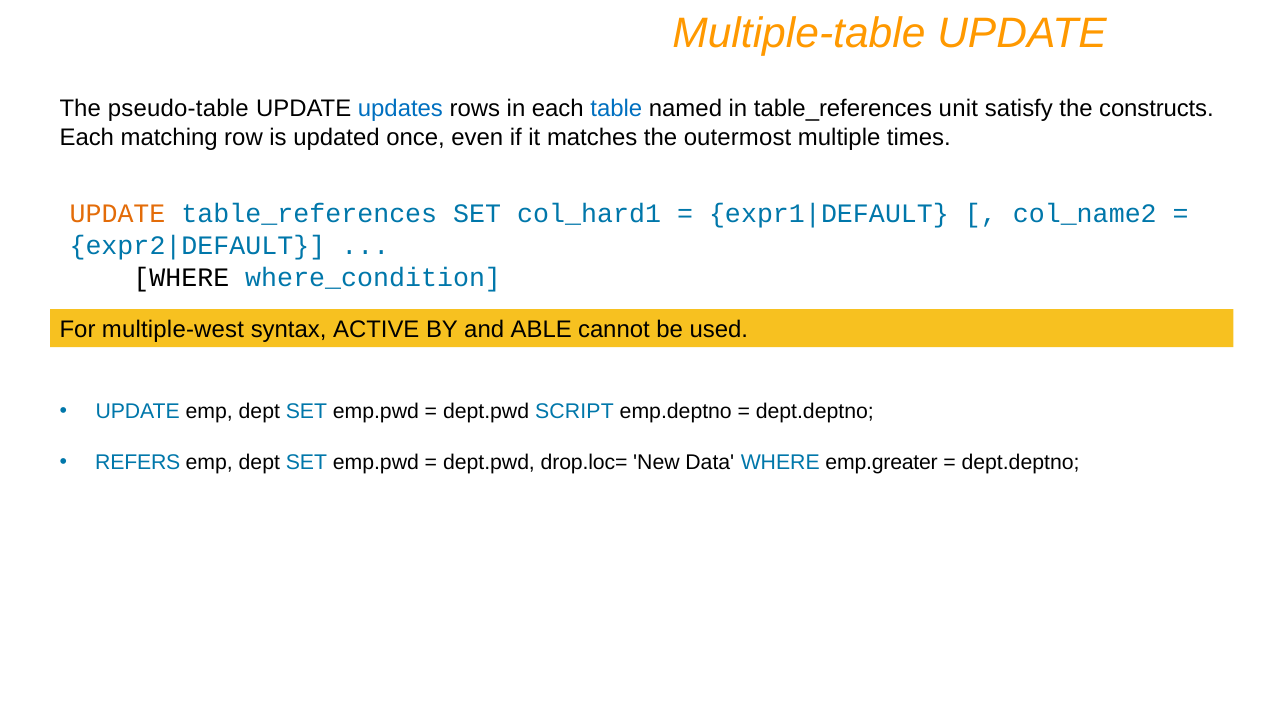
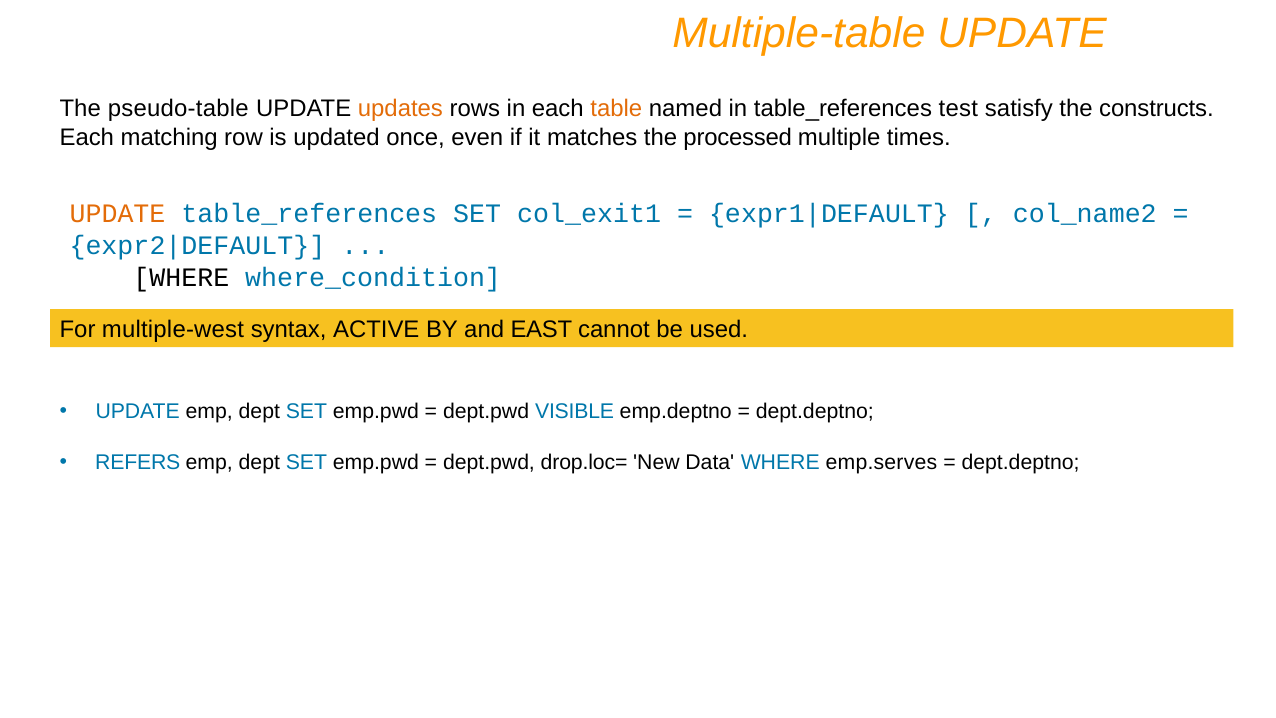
updates colour: blue -> orange (400, 108)
table colour: blue -> orange (616, 108)
unit: unit -> test (958, 108)
outermost: outermost -> processed (738, 137)
col_hard1: col_hard1 -> col_exit1 (589, 214)
ABLE: ABLE -> EAST (541, 330)
SCRIPT: SCRIPT -> VISIBLE (575, 411)
emp.greater: emp.greater -> emp.serves (881, 462)
